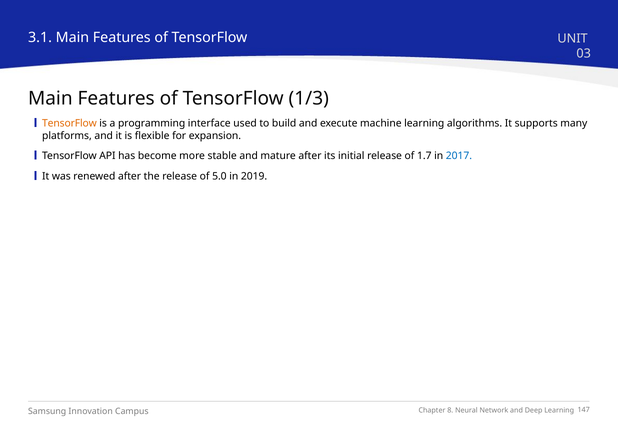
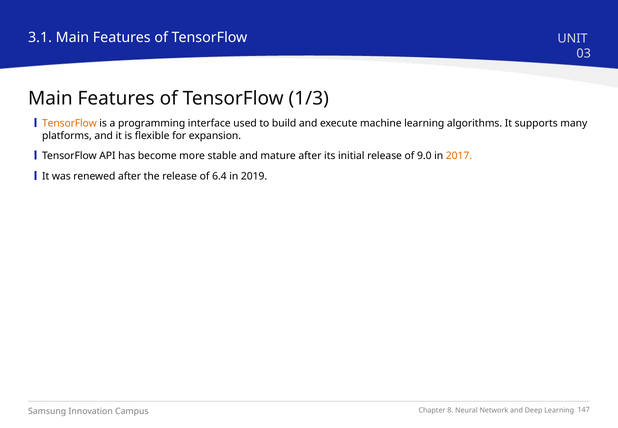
1.7: 1.7 -> 9.0 (424, 156)
2017 colour: blue -> orange (459, 156)
5.0: 5.0 -> 6.4 (219, 176)
